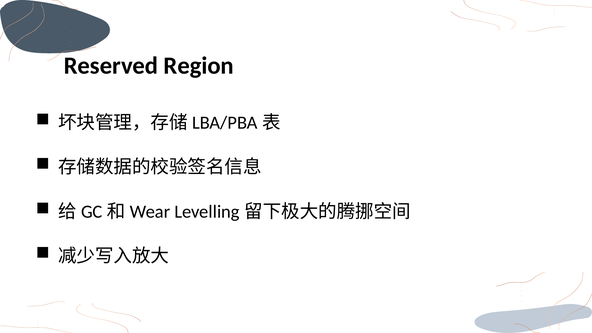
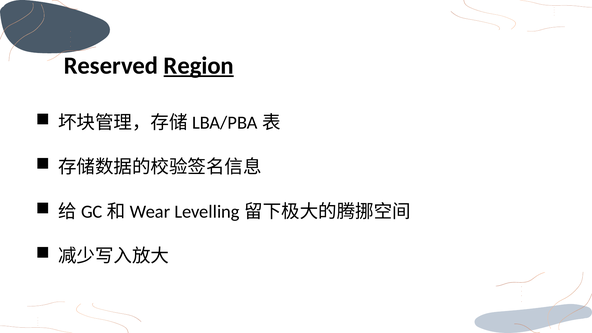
Region underline: none -> present (199, 66)
